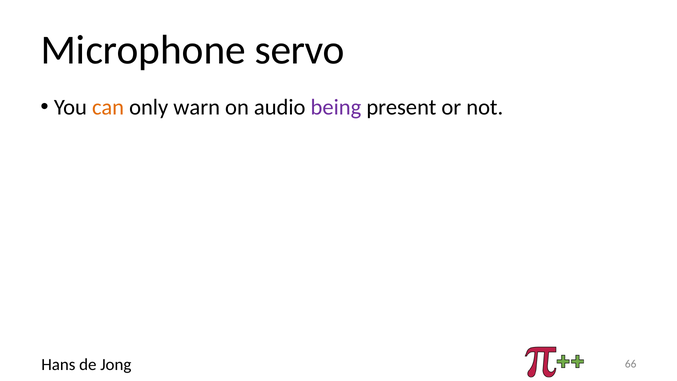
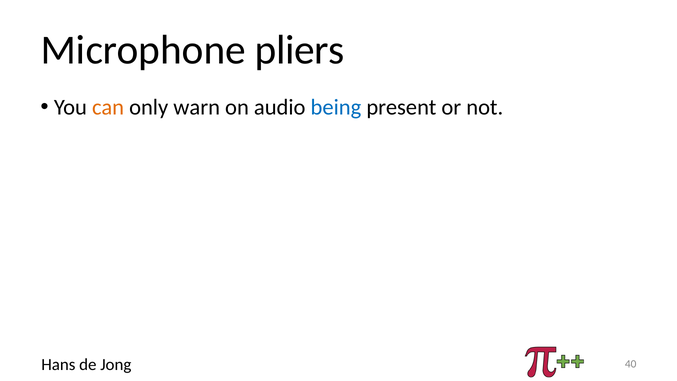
servo: servo -> pliers (300, 50)
being colour: purple -> blue (336, 107)
66: 66 -> 40 (631, 364)
